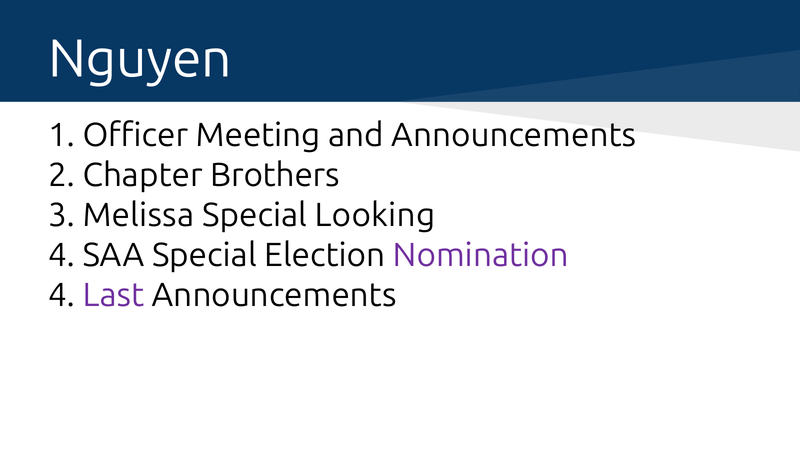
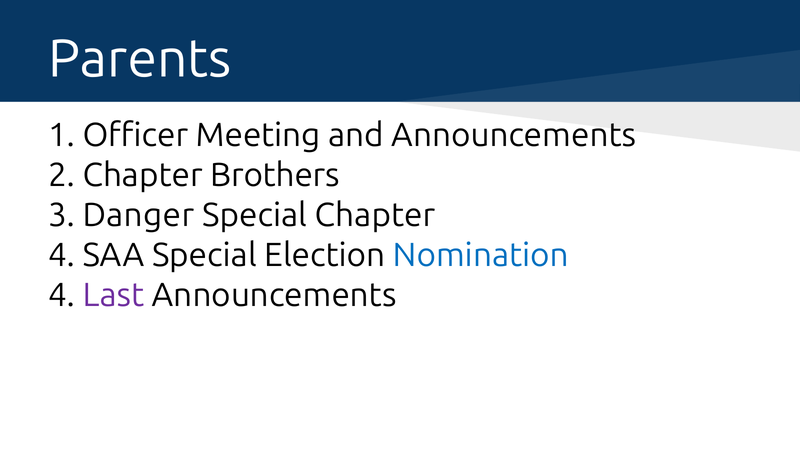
Nguyen: Nguyen -> Parents (140, 59)
Melissa: Melissa -> Danger (138, 215)
Special Looking: Looking -> Chapter (375, 215)
Nomination colour: purple -> blue (481, 255)
